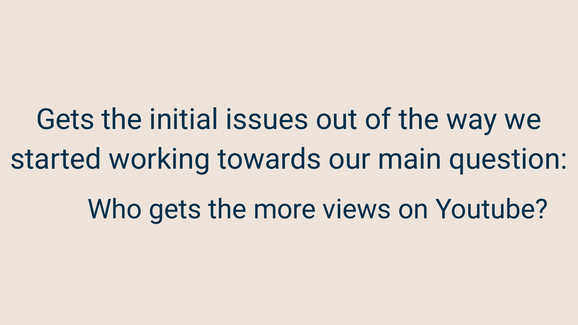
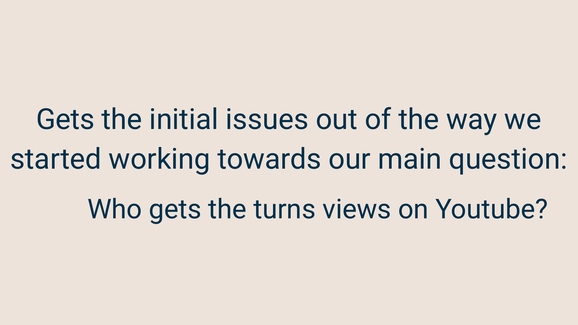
more: more -> turns (285, 210)
